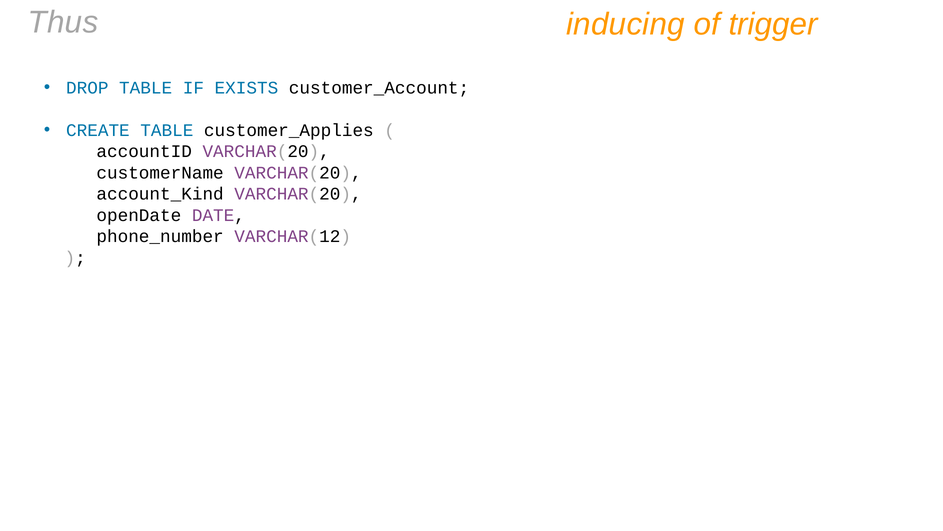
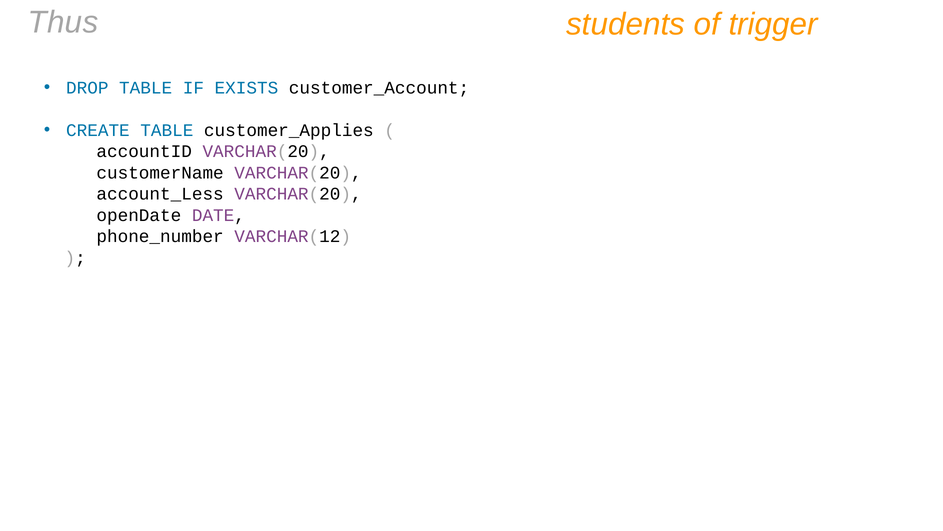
inducing: inducing -> students (626, 25)
account_Kind: account_Kind -> account_Less (160, 194)
